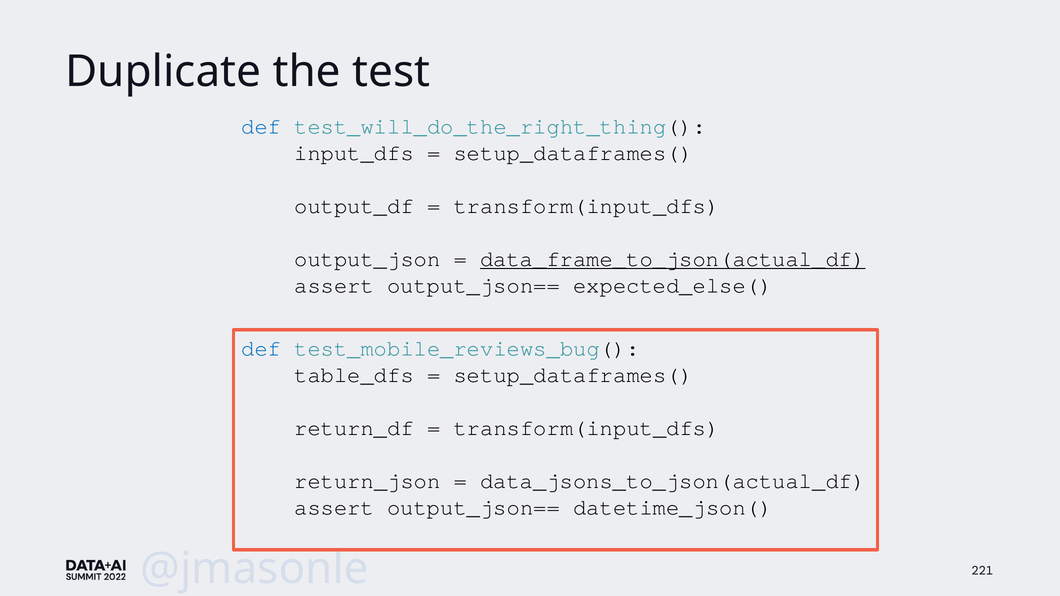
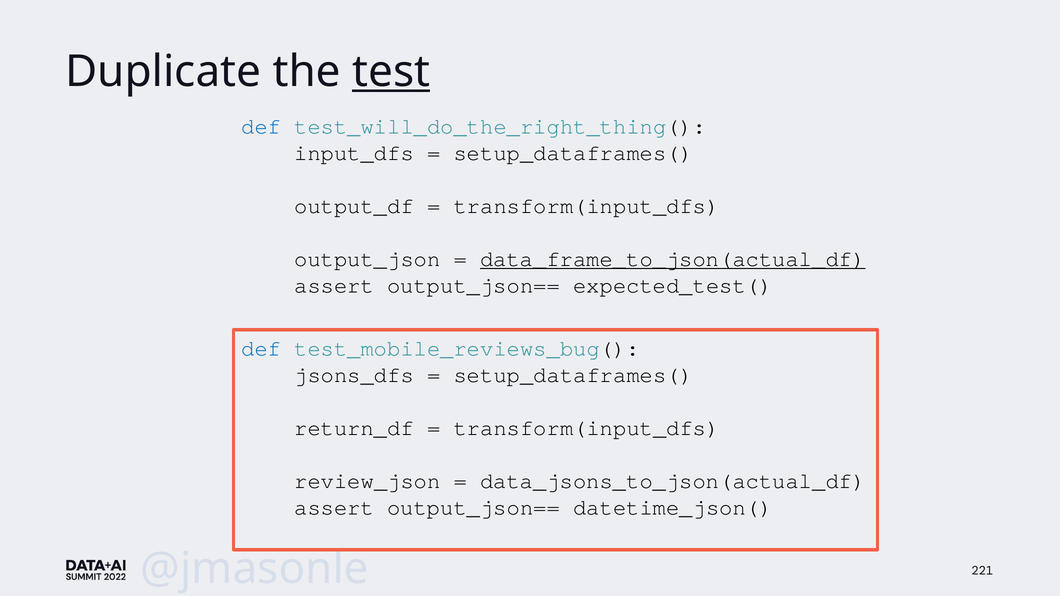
test underline: none -> present (391, 72)
expected_else(: expected_else( -> expected_test( (673, 286)
table_dfs: table_dfs -> jsons_dfs (354, 375)
return_json: return_json -> review_json (367, 481)
